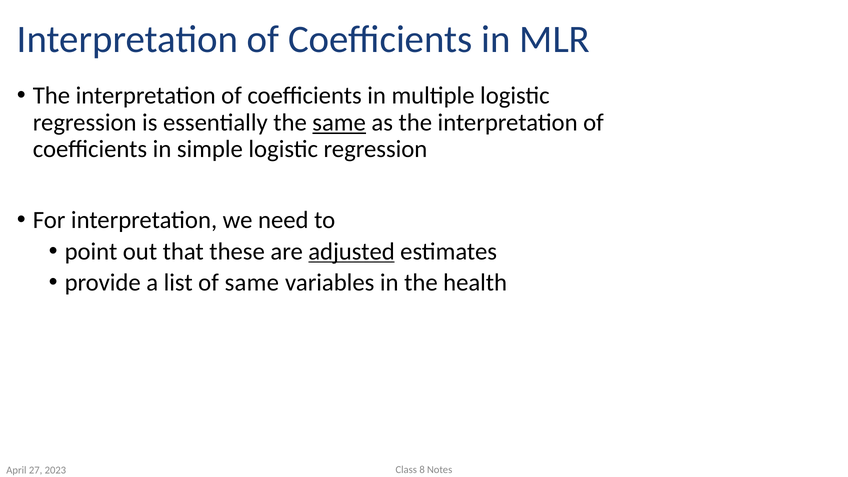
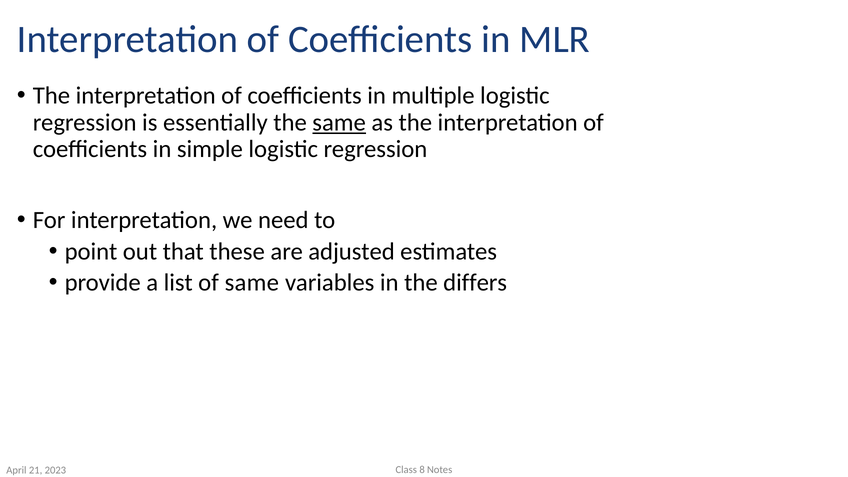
adjusted underline: present -> none (352, 251)
health: health -> differs (475, 282)
27: 27 -> 21 (36, 470)
